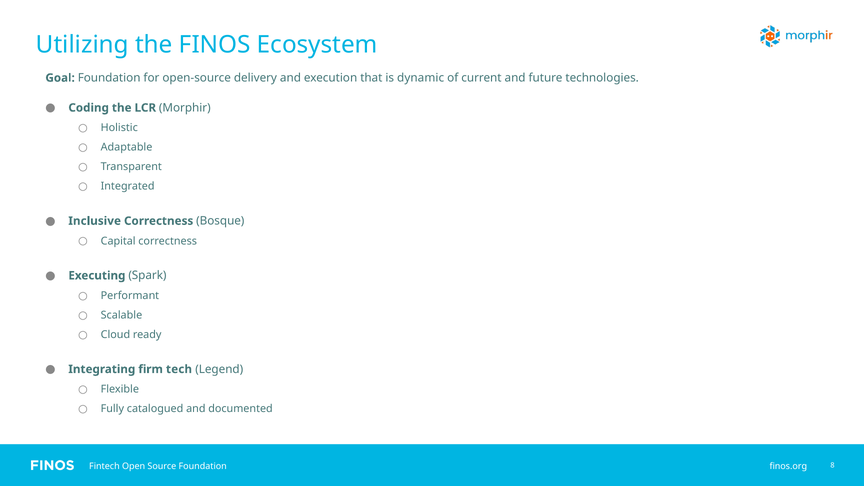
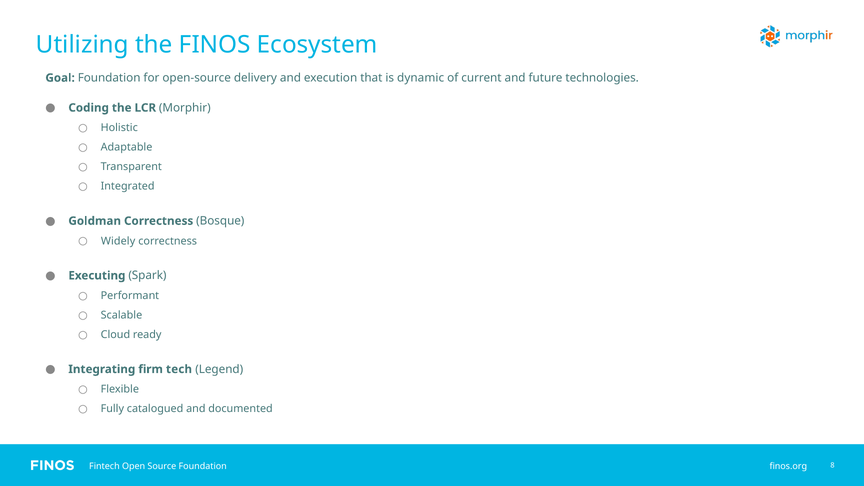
Inclusive: Inclusive -> Goldman (95, 221)
Capital: Capital -> Widely (118, 241)
